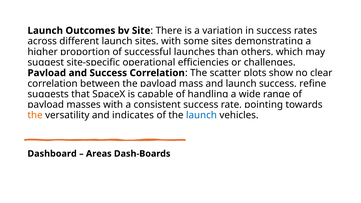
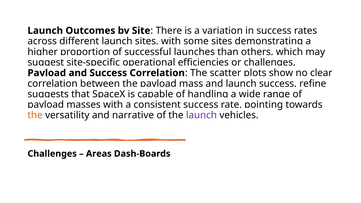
indicates: indicates -> narrative (133, 115)
launch colour: blue -> purple (201, 115)
Dashboard: Dashboard -> Challenges (52, 154)
